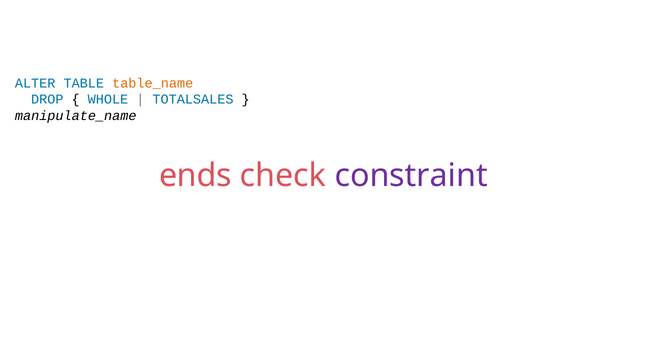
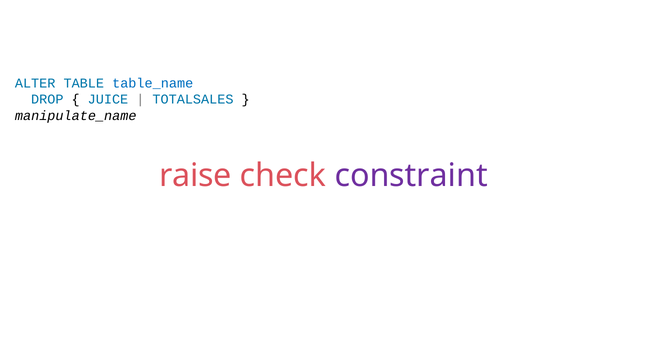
table_name colour: orange -> blue (153, 83)
WHOLE: WHOLE -> JUICE (108, 99)
ends: ends -> raise (195, 175)
